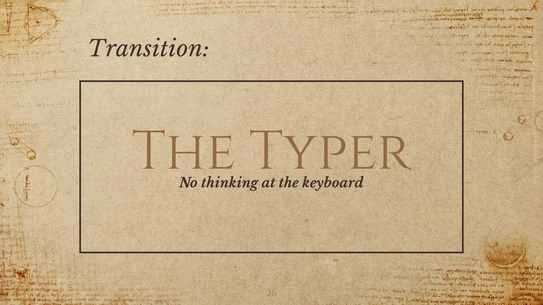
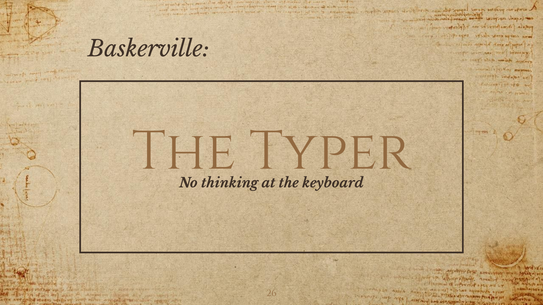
Transition: Transition -> Baskerville (149, 49)
